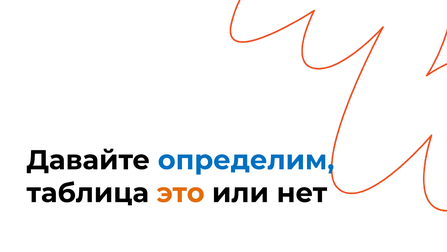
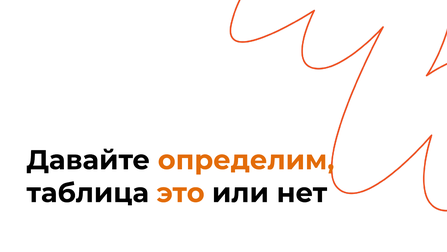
определим colour: blue -> orange (246, 160)
